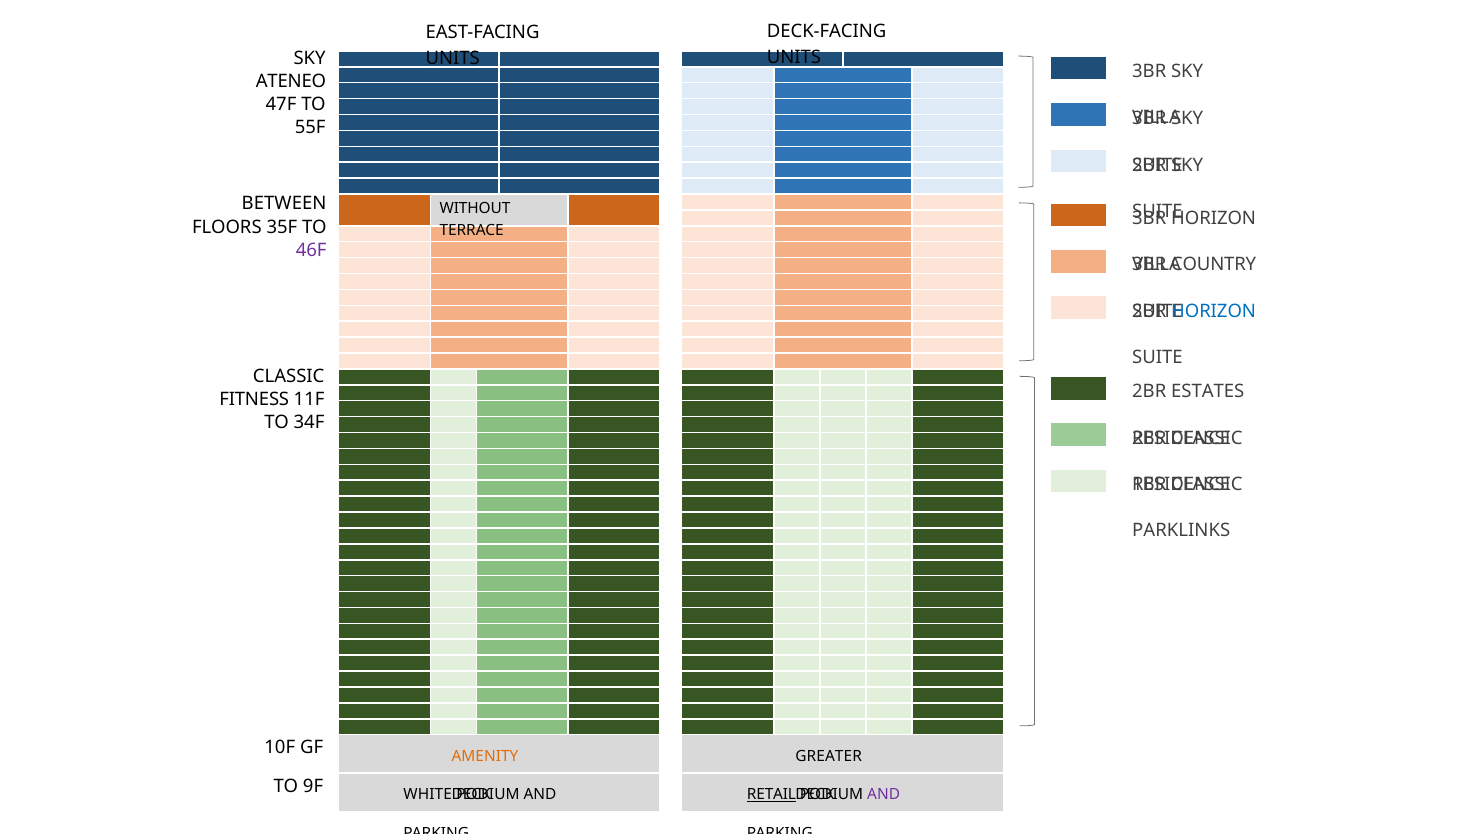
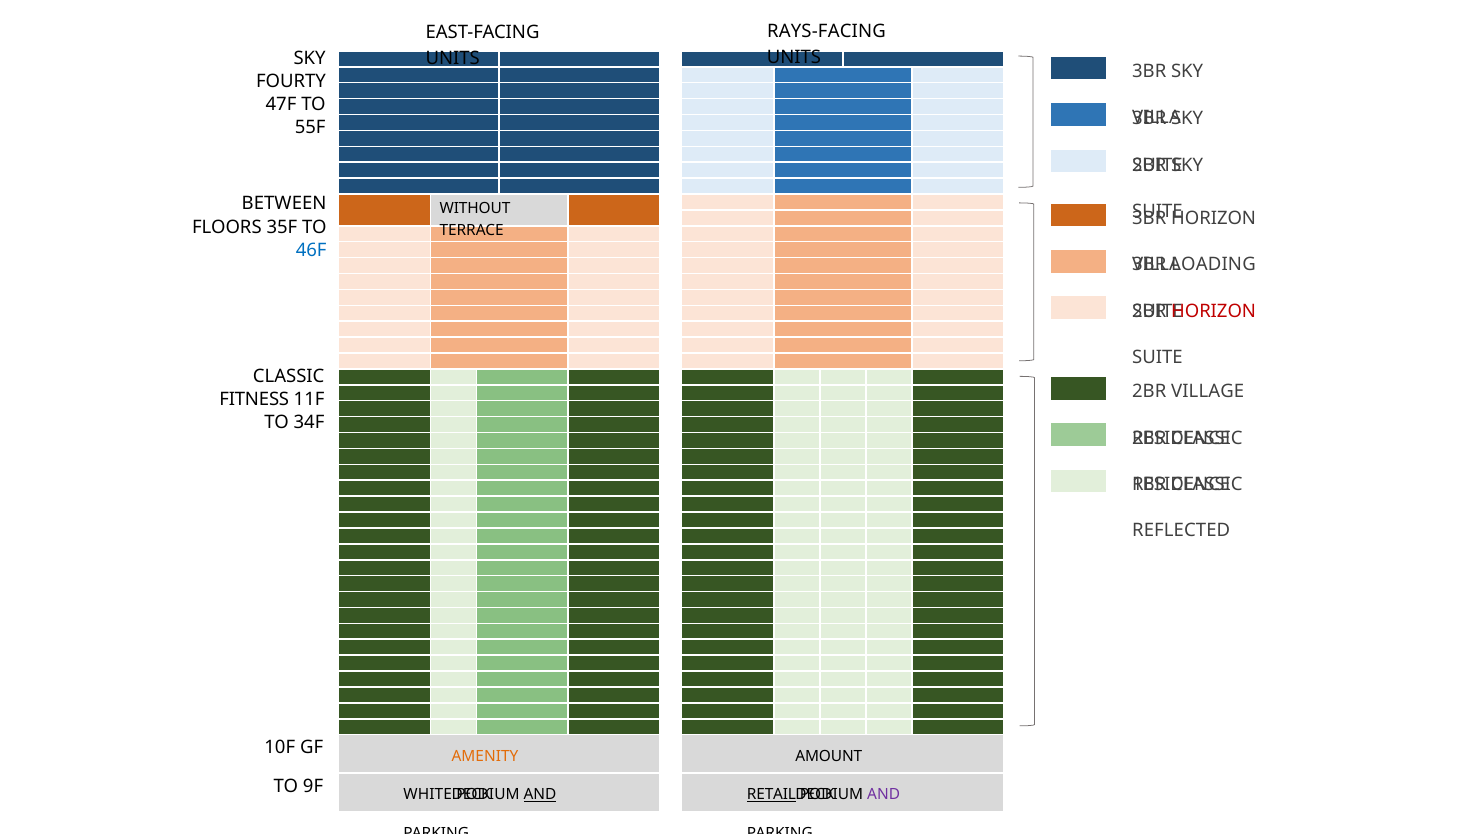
DECK-FACING: DECK-FACING -> RAYS-FACING (827, 31)
ATENEO: ATENEO -> FOURTY (291, 81)
46F colour: purple -> blue (311, 250)
COUNTRY: COUNTRY -> LOADING (1213, 264)
HORIZON colour: blue -> red (1214, 311)
ESTATES: ESTATES -> VILLAGE (1208, 392)
PARKLINKS: PARKLINKS -> REFLECTED (1181, 531)
GREATER: GREATER -> AMOUNT (829, 756)
AND underline: none -> present (540, 795)
